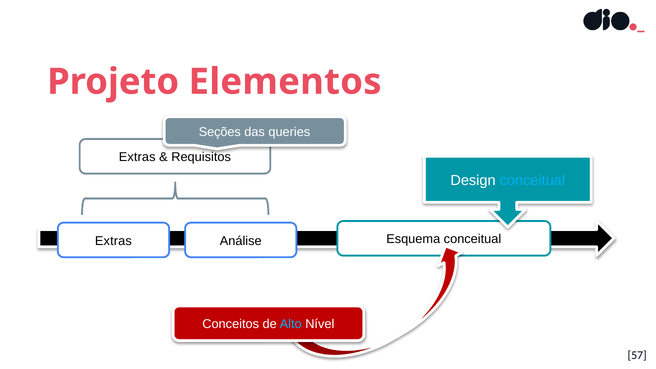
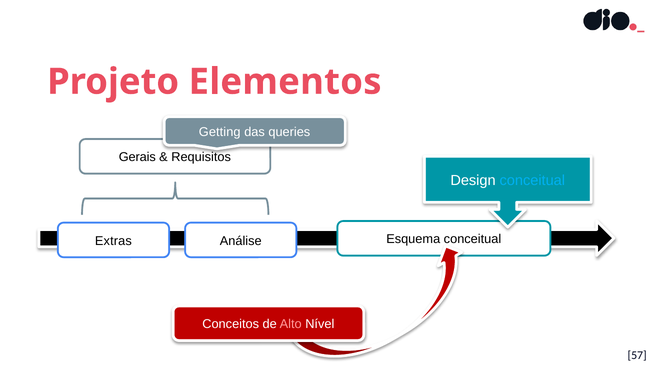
Seções: Seções -> Getting (220, 132)
Extras: Extras -> Gerais (137, 157)
Alto colour: light blue -> pink (291, 324)
